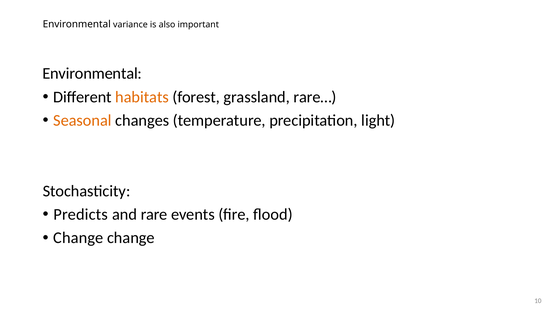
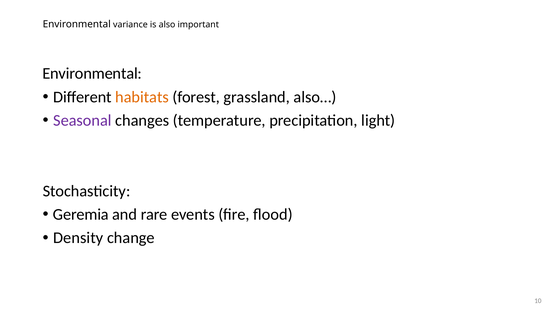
rare…: rare… -> also… (315, 97)
Seasonal colour: orange -> purple (82, 121)
Predicts: Predicts -> Geremia (81, 214)
Change: Change -> Density (78, 238)
